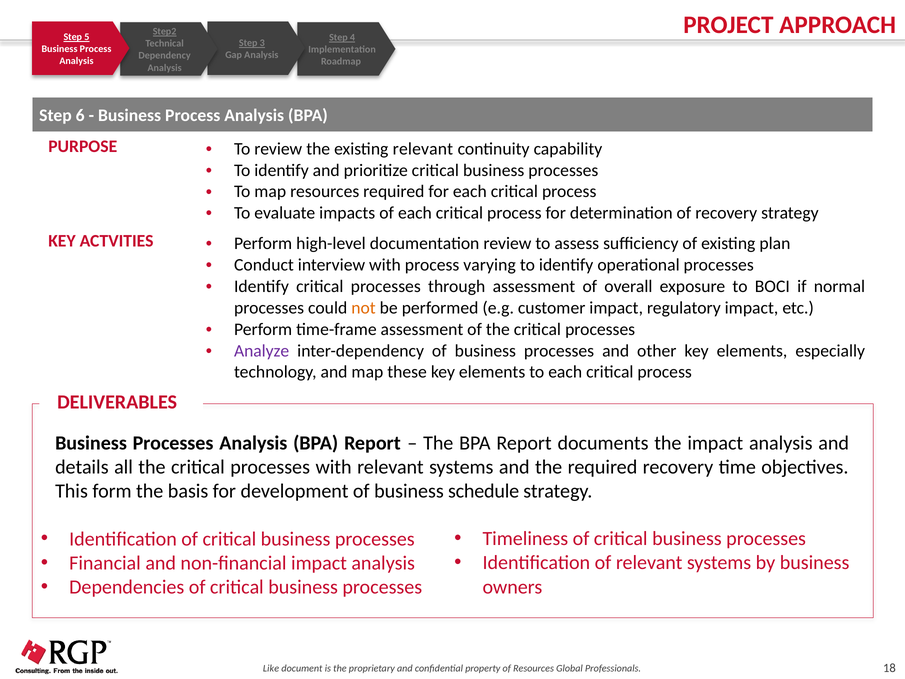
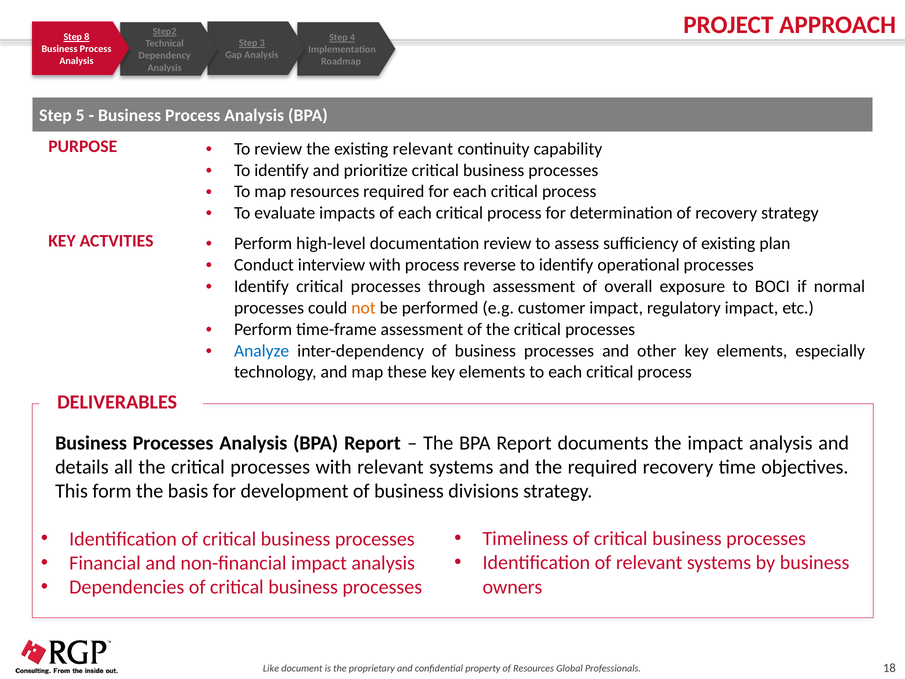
5: 5 -> 8 (87, 37)
6: 6 -> 5 (80, 115)
varying: varying -> reverse (490, 265)
Analyze colour: purple -> blue (262, 351)
schedule: schedule -> divisions (484, 491)
